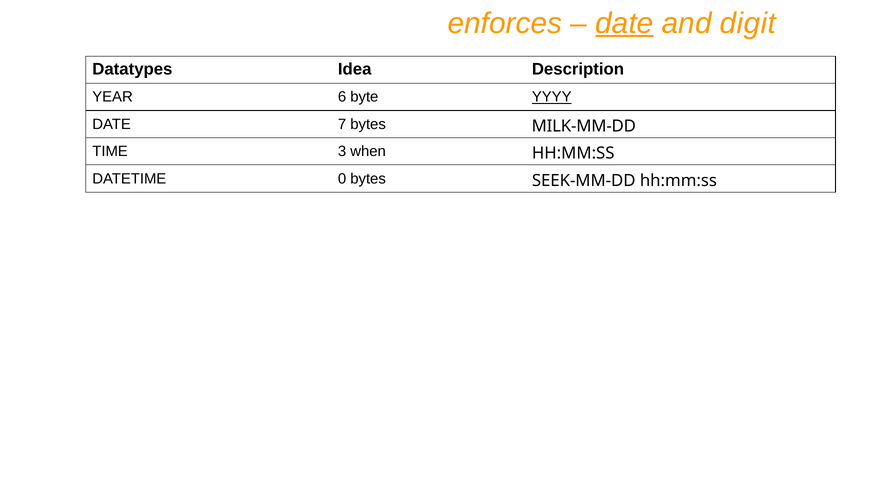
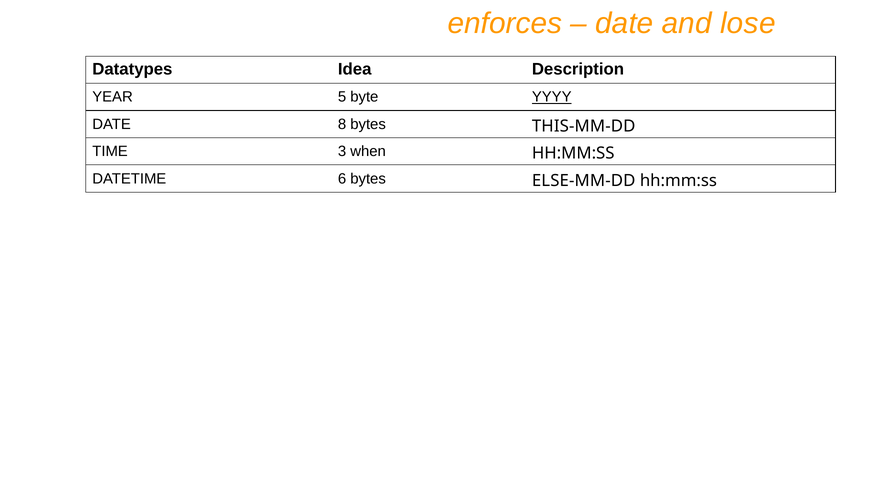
date underline: present -> none (624, 23)
digit: digit -> lose (748, 23)
6: 6 -> 5 (342, 97)
7: 7 -> 8 (342, 124)
MILK-MM-DD: MILK-MM-DD -> THIS-MM-DD (584, 126)
0: 0 -> 6 (342, 179)
SEEK-MM-DD: SEEK-MM-DD -> ELSE-MM-DD (584, 181)
